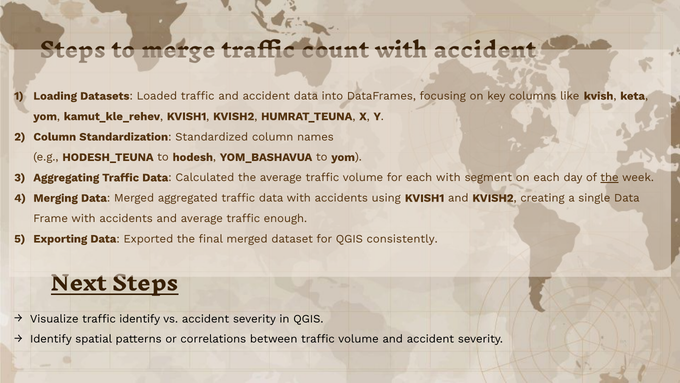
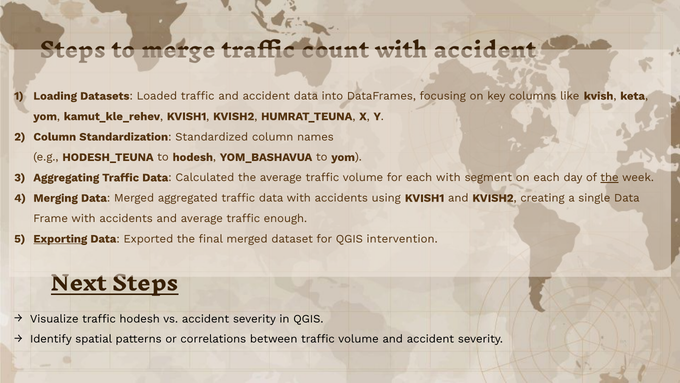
Exporting underline: none -> present (60, 239)
consistently: consistently -> intervention (402, 239)
traffic identify: identify -> hodesh (140, 318)
